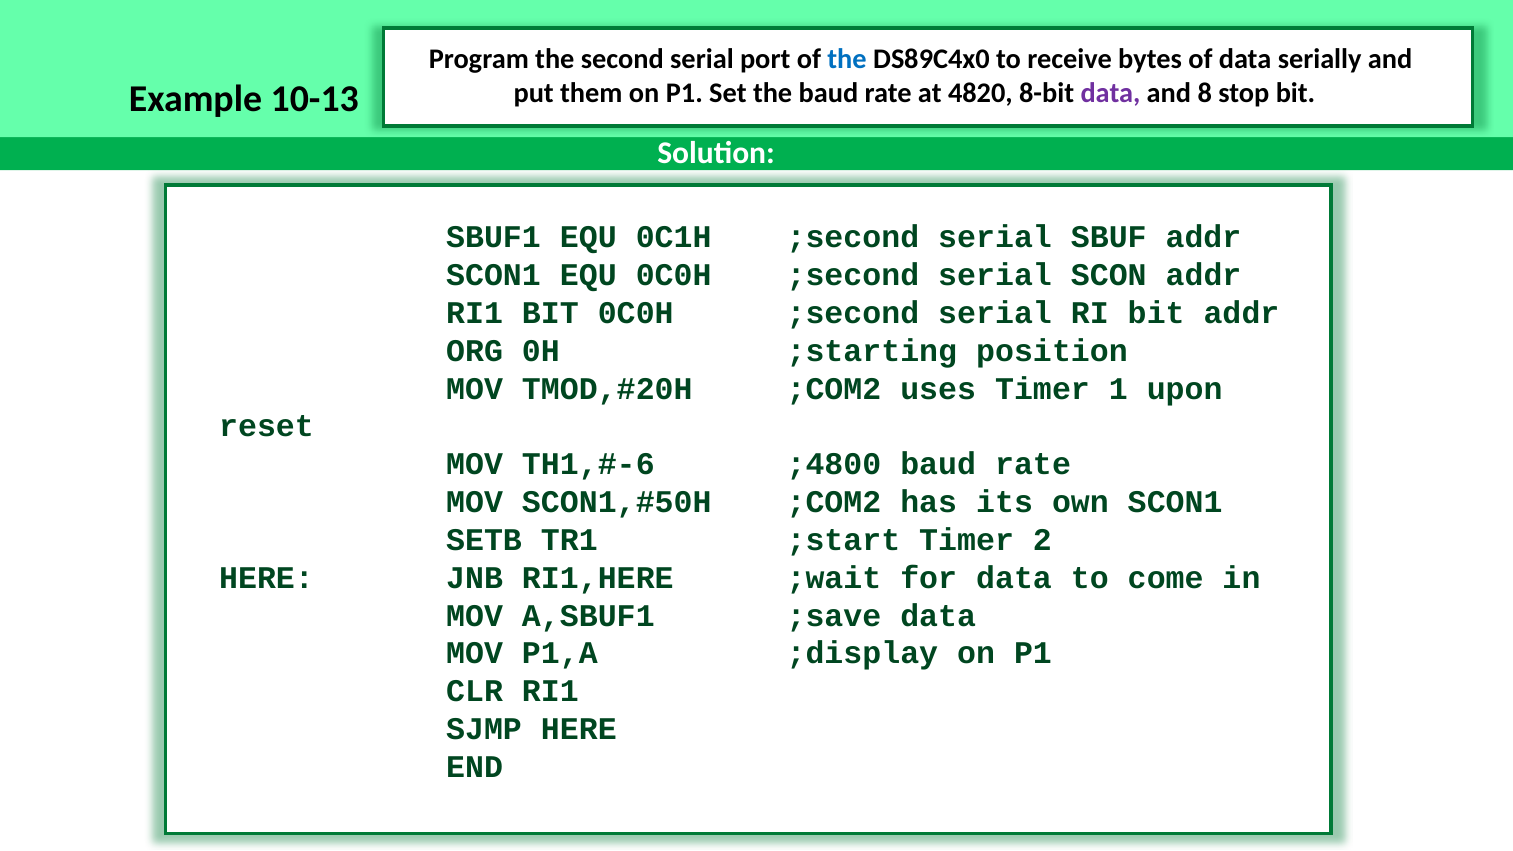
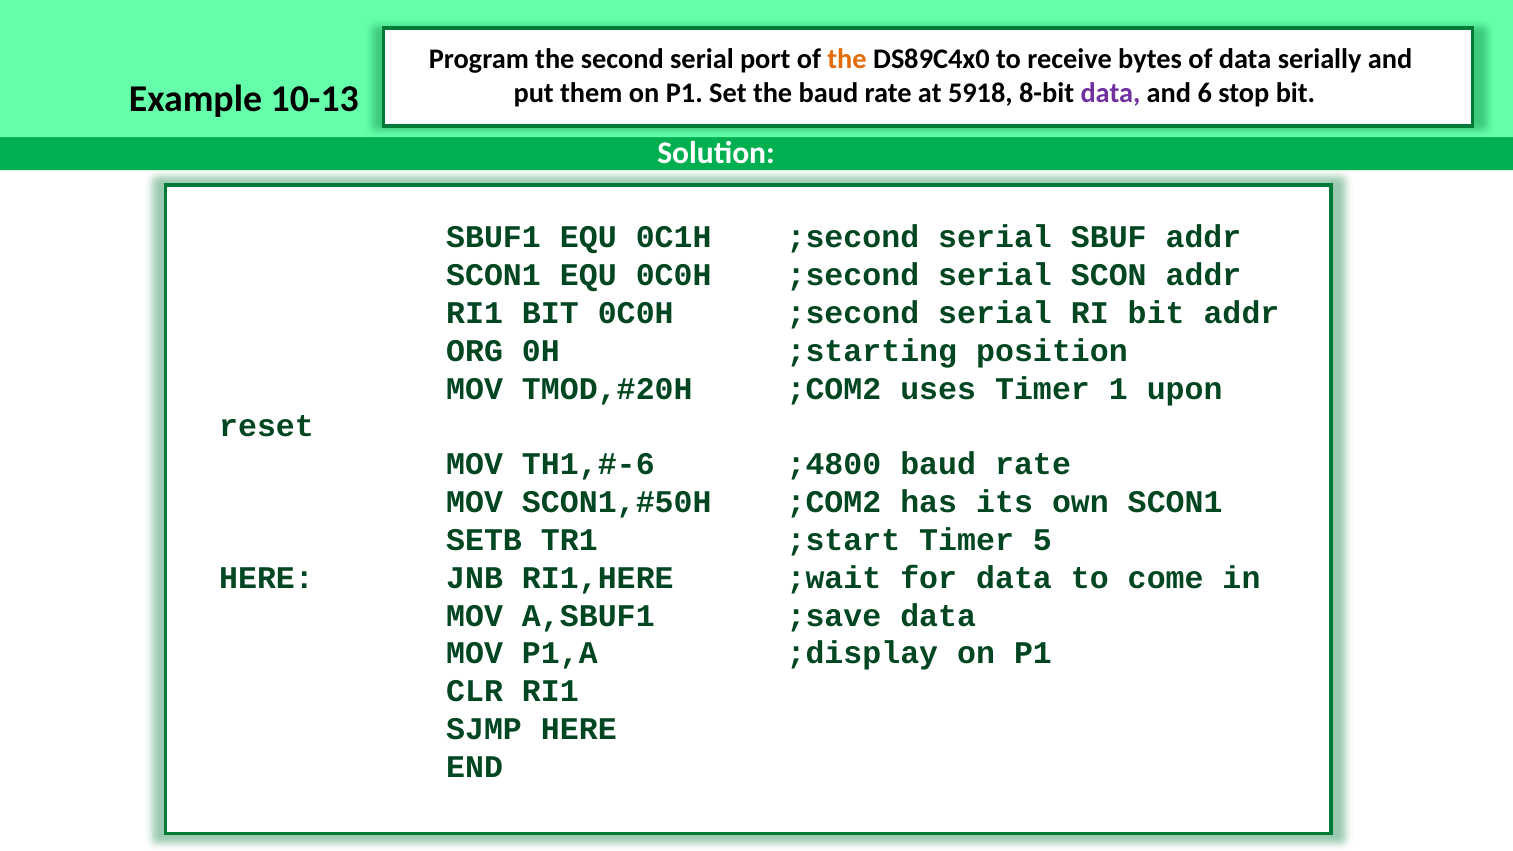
the colour: blue -> orange (847, 59)
4820: 4820 -> 5918 (980, 93)
8: 8 -> 6 (1205, 93)
2: 2 -> 5 (1042, 540)
